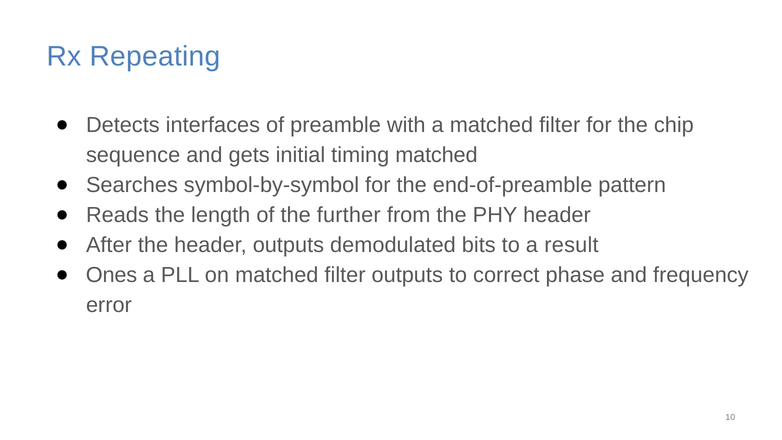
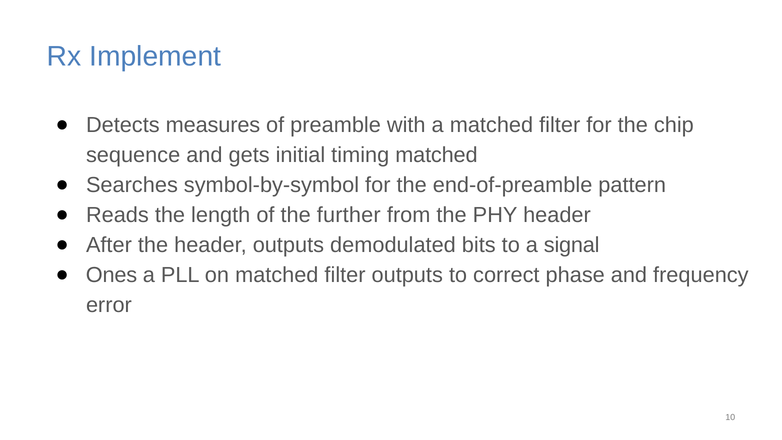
Repeating: Repeating -> Implement (155, 56)
interfaces: interfaces -> measures (213, 125)
result: result -> signal (572, 245)
